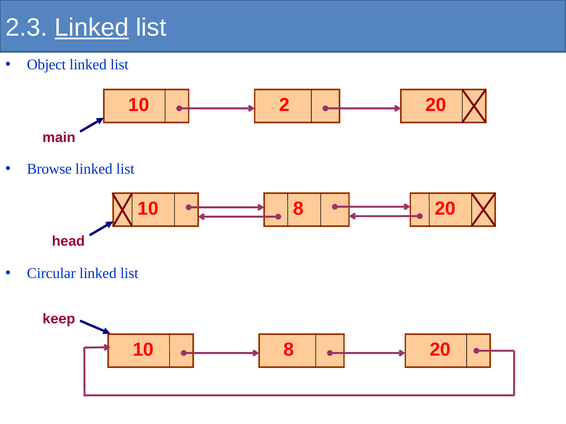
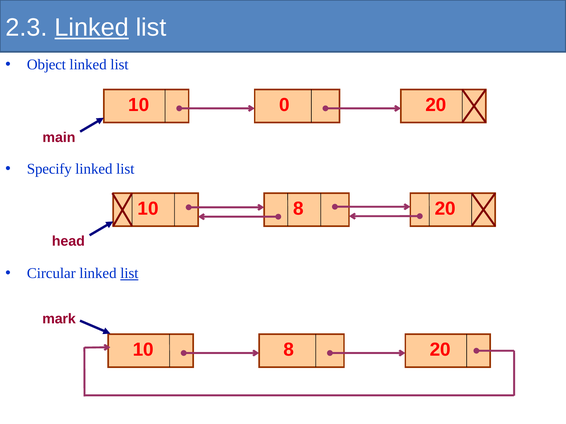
2: 2 -> 0 (284, 105)
Browse: Browse -> Specify (49, 169)
list underline: none -> present (129, 274)
keep: keep -> mark (59, 319)
